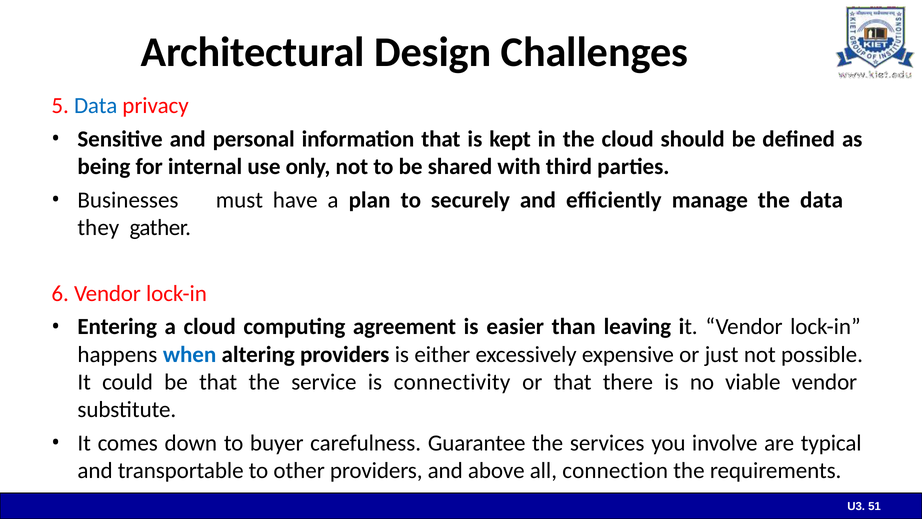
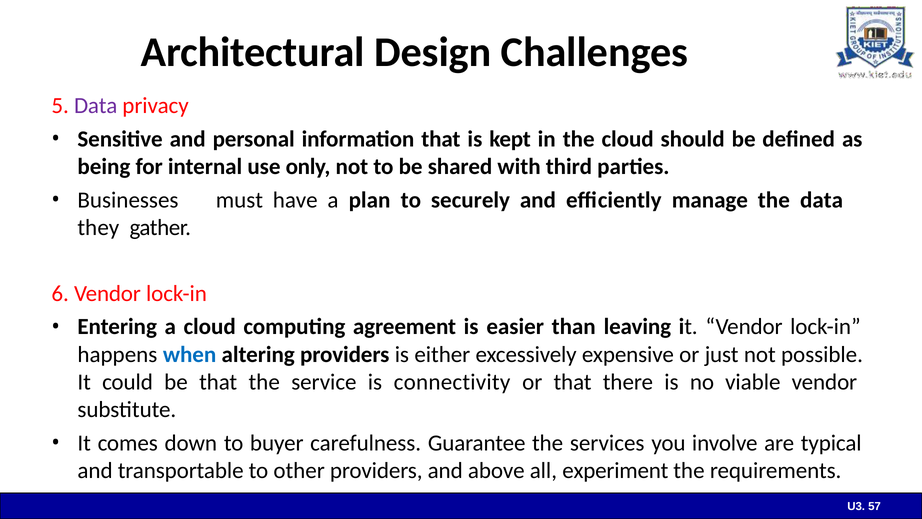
Data colour: blue -> purple (96, 106)
connection: connection -> experiment (615, 470)
51: 51 -> 57 (875, 506)
